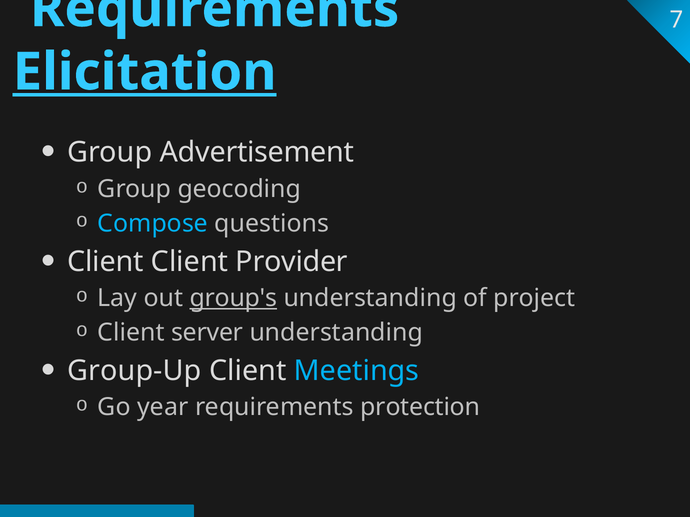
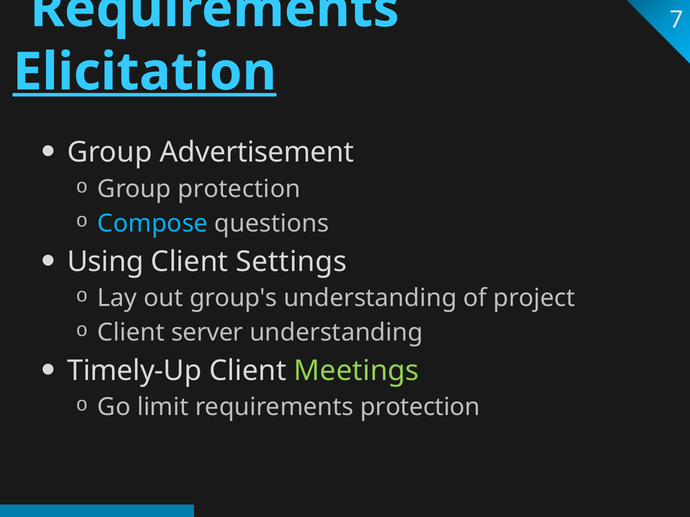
Group geocoding: geocoding -> protection (239, 189)
Client: Client -> Using (105, 262)
Provider: Provider -> Settings (291, 262)
group's underline: present -> none (233, 298)
Group-Up: Group-Up -> Timely-Up (135, 371)
Meetings colour: light blue -> light green (357, 371)
year: year -> limit (163, 408)
